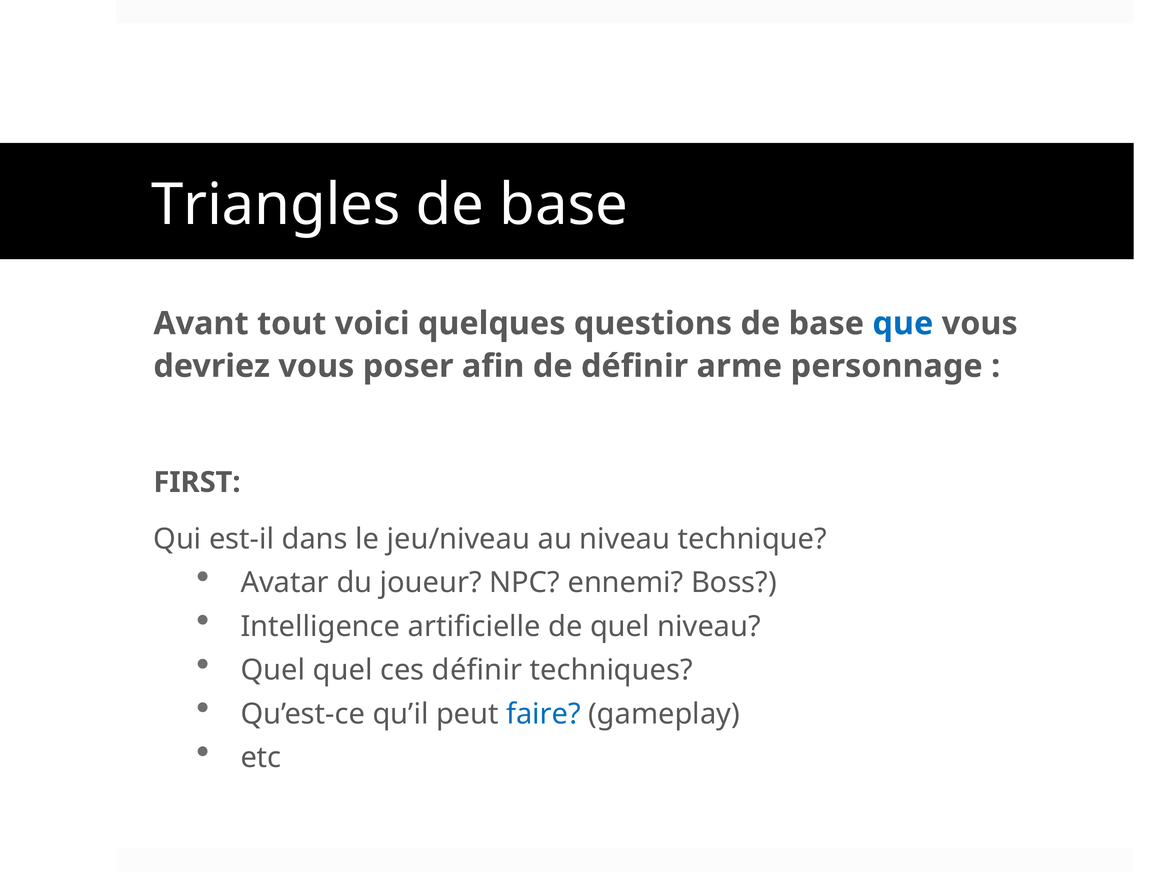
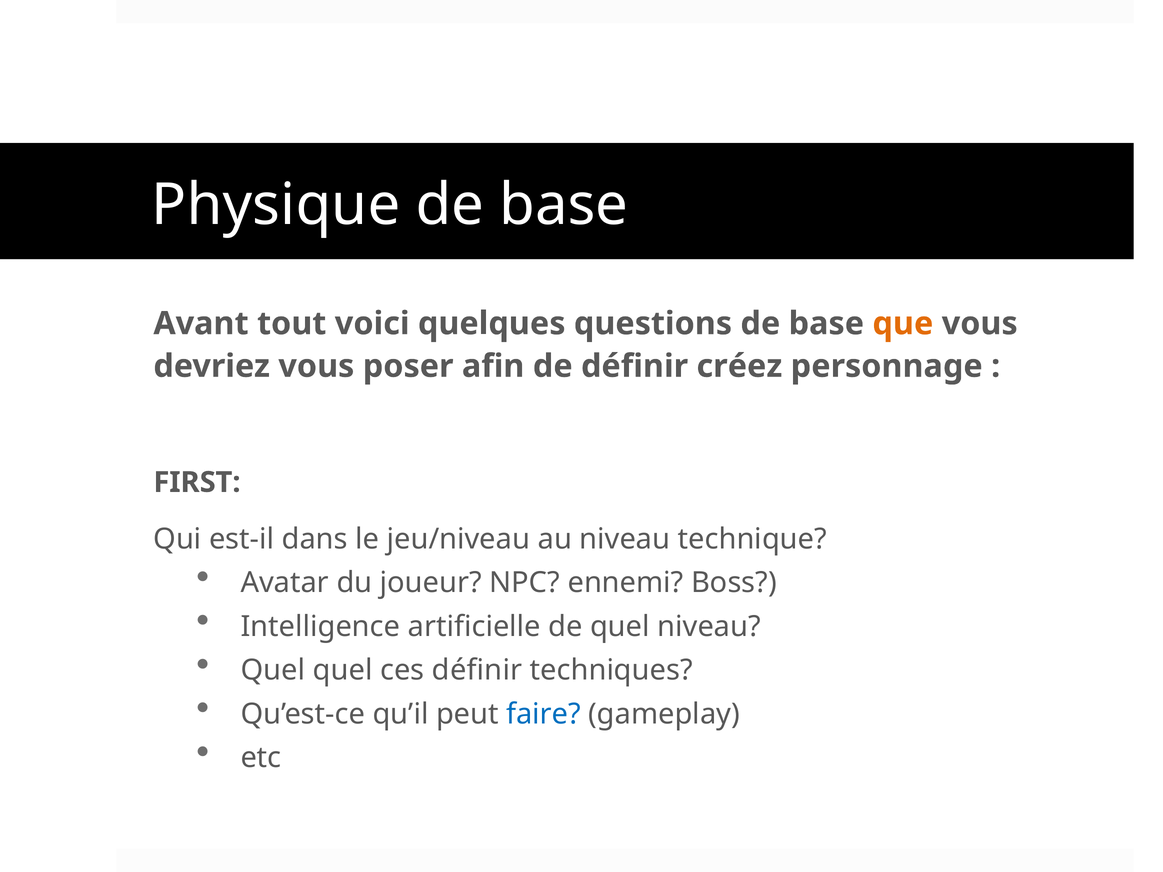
Triangles: Triangles -> Physique (276, 205)
que colour: blue -> orange (903, 324)
arme: arme -> créez (739, 366)
